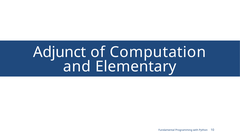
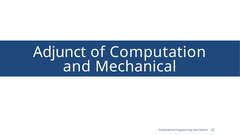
Elementary: Elementary -> Mechanical (136, 67)
